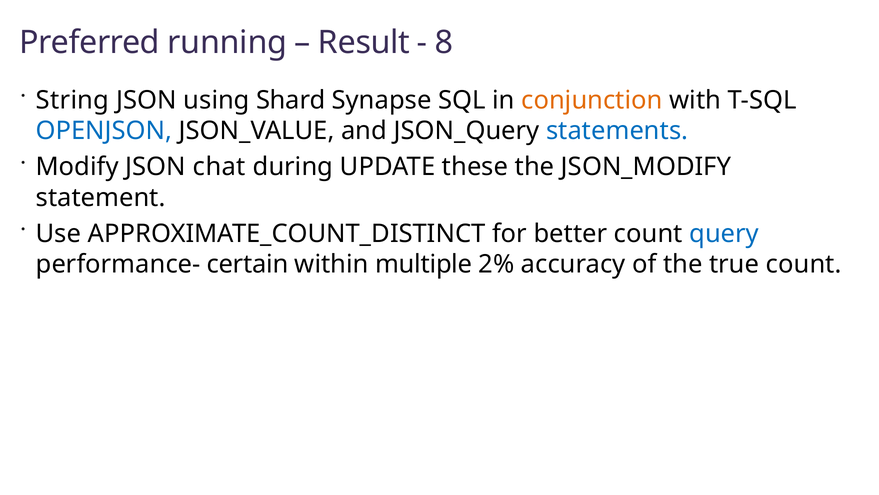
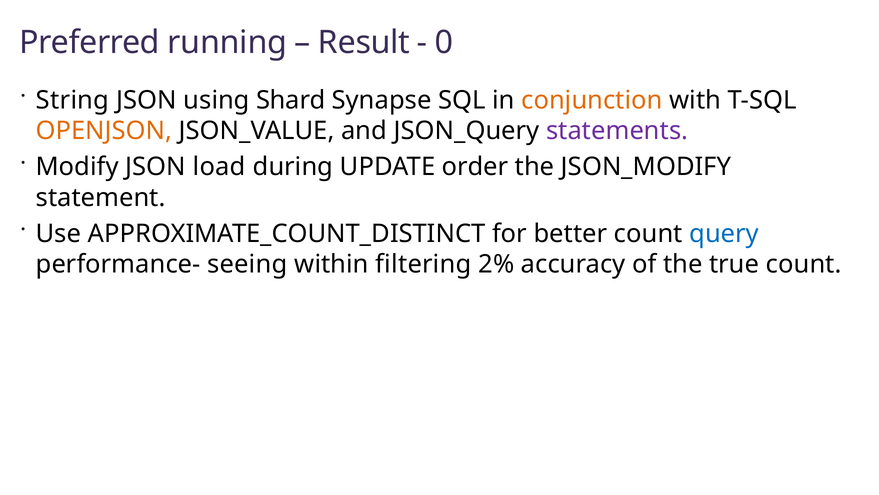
8: 8 -> 0 (444, 43)
OPENJSON colour: blue -> orange (104, 131)
statements colour: blue -> purple (617, 131)
chat: chat -> load (219, 167)
these: these -> order (475, 167)
certain: certain -> seeing (247, 264)
multiple: multiple -> filtering (423, 264)
